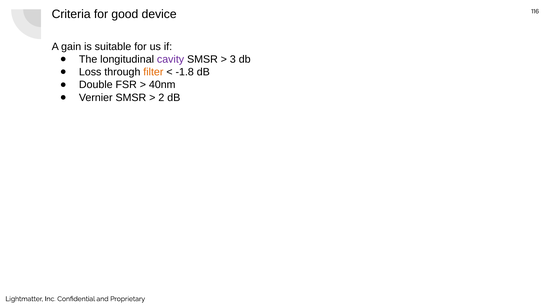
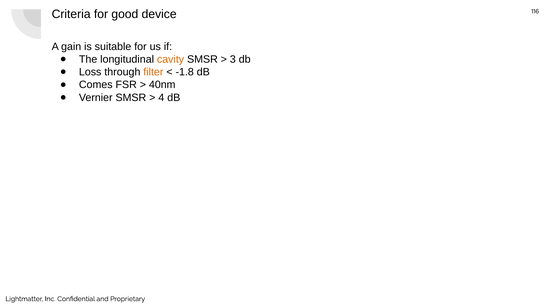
cavity colour: purple -> orange (171, 59)
Double: Double -> Comes (96, 85)
2: 2 -> 4 (161, 98)
